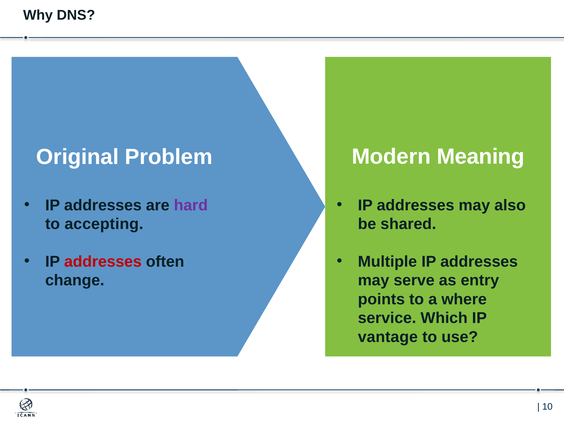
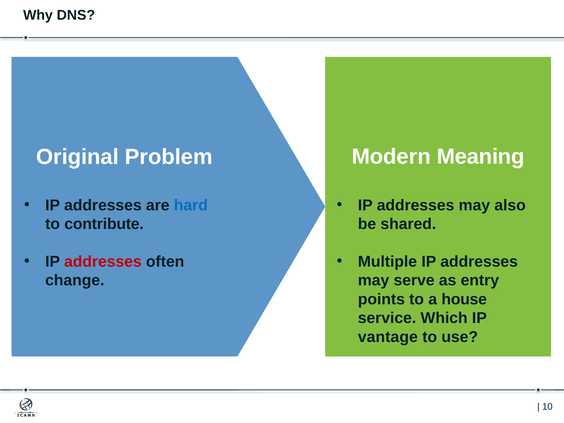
hard colour: purple -> blue (191, 205)
accepting: accepting -> contribute (104, 224)
where: where -> house (464, 299)
